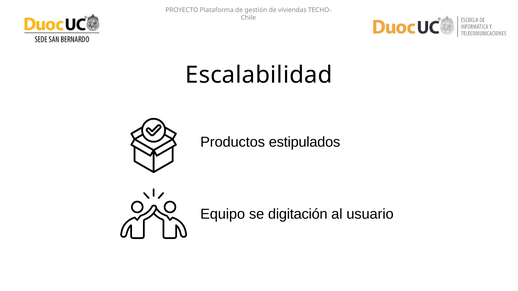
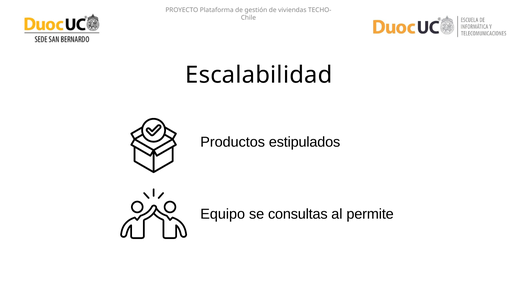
digitación: digitación -> consultas (298, 214)
usuario: usuario -> permite (370, 214)
